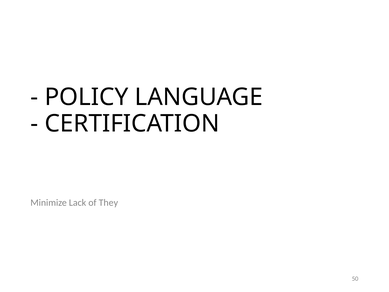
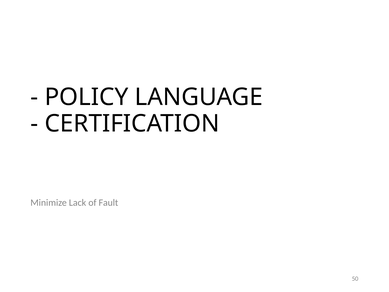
They: They -> Fault (108, 202)
